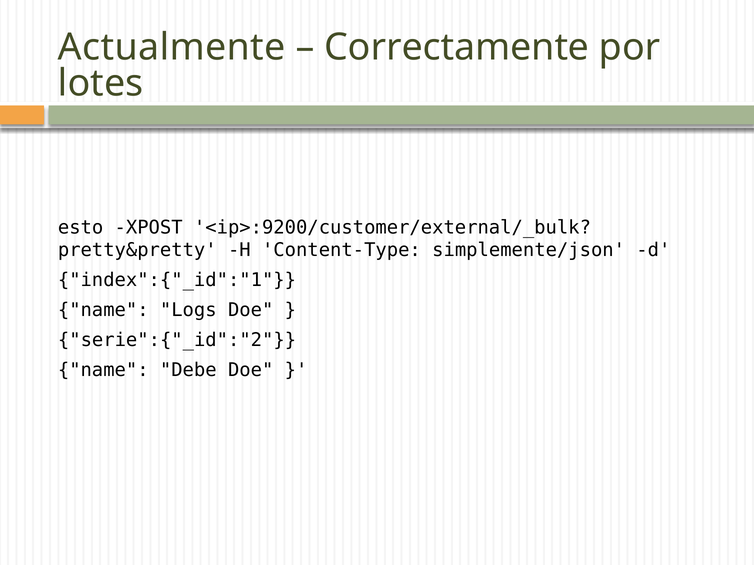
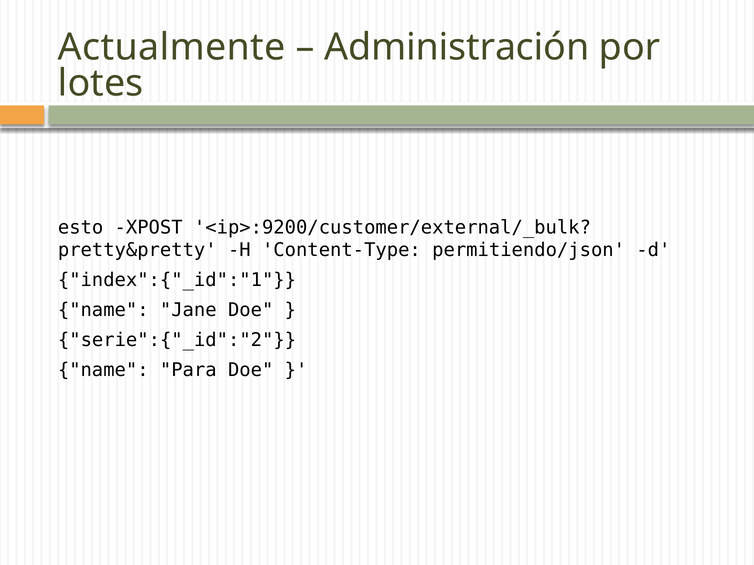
Correctamente: Correctamente -> Administración (457, 47)
simplemente/json: simplemente/json -> permitiendo/json (529, 250)
Logs: Logs -> Jane (188, 310)
Debe: Debe -> Para (188, 370)
